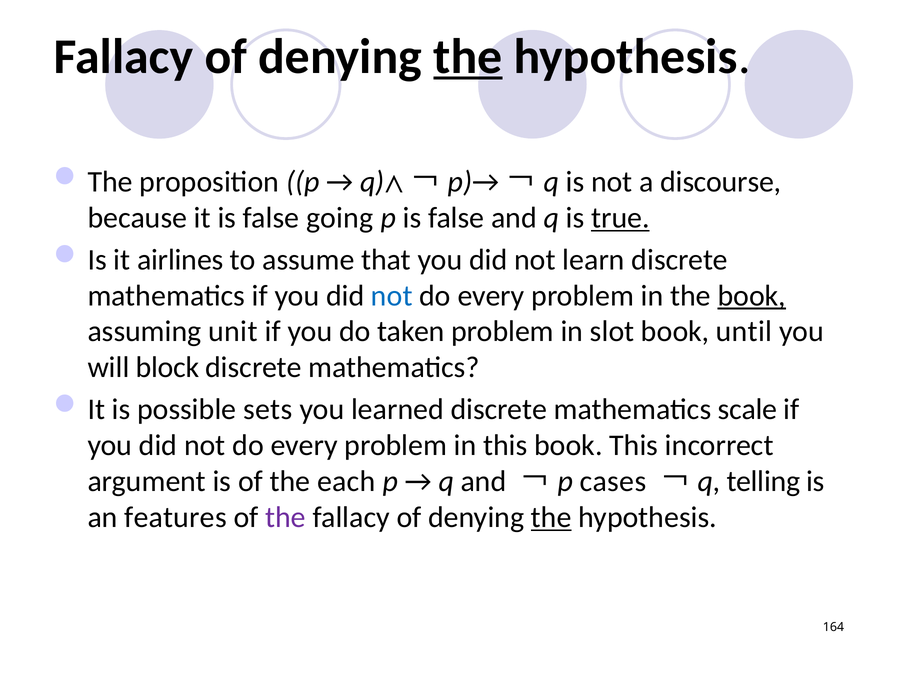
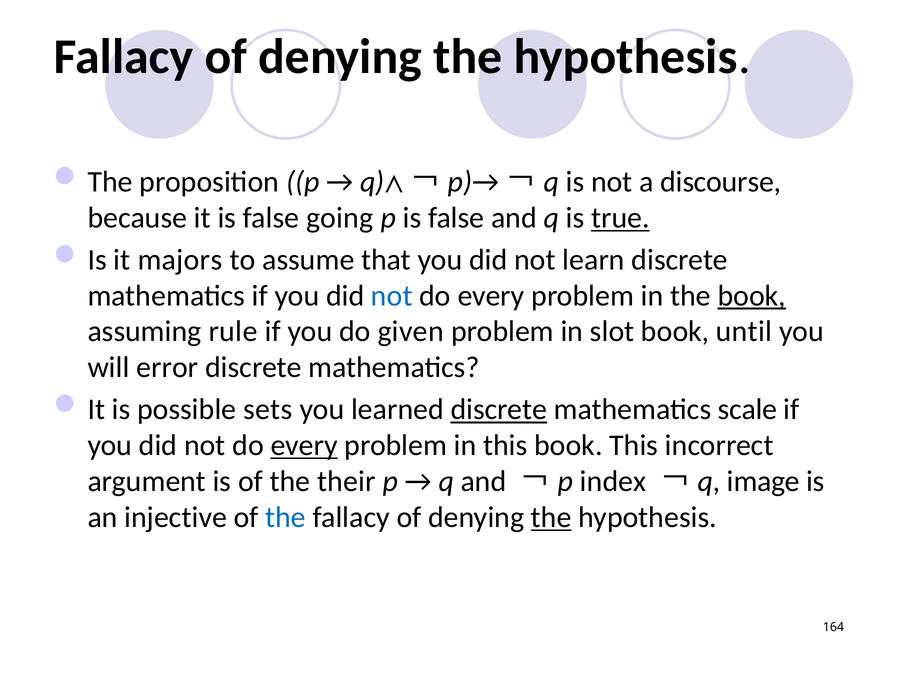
the underline: present -> none (468, 57)
airlines: airlines -> majors (180, 260)
unit: unit -> rule (233, 331)
taken: taken -> given (411, 331)
block: block -> error (167, 367)
discrete underline: none -> present (499, 409)
every underline: none -> present (304, 445)
each: each -> their (346, 481)
cases: cases -> index (613, 481)
telling: telling -> image (763, 481)
features: features -> injective (176, 517)
the colour: purple -> blue (286, 517)
